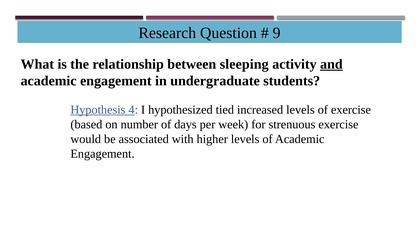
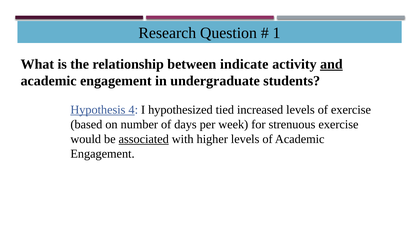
9: 9 -> 1 (277, 33)
sleeping: sleeping -> indicate (244, 64)
associated underline: none -> present (144, 139)
